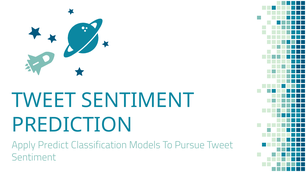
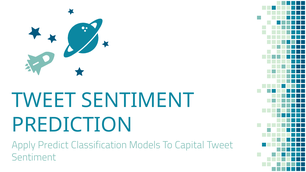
Pursue: Pursue -> Capital (190, 145)
